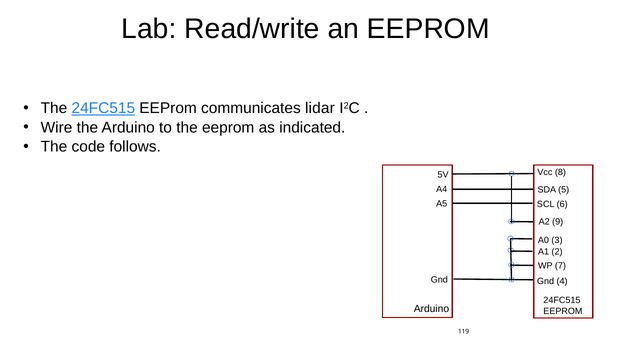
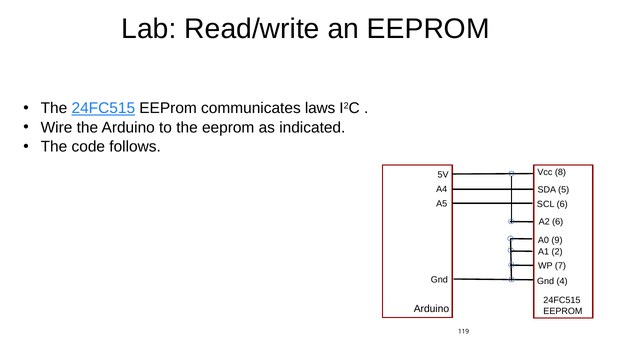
lidar: lidar -> laws (320, 108)
A2 9: 9 -> 6 (558, 221)
3: 3 -> 9 (557, 240)
